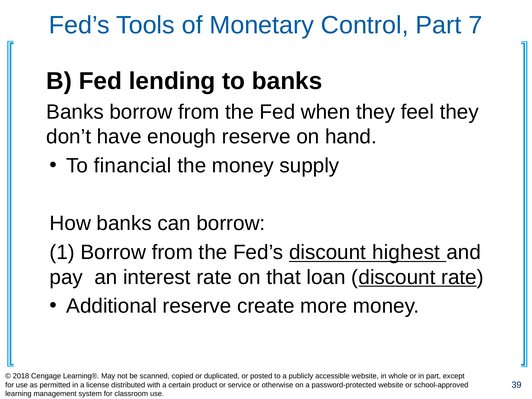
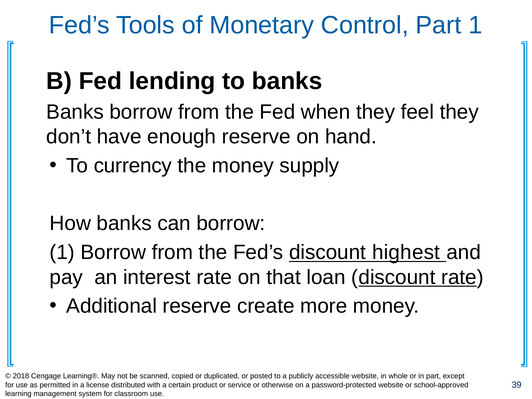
Part 7: 7 -> 1 (475, 25)
financial: financial -> currency (133, 166)
